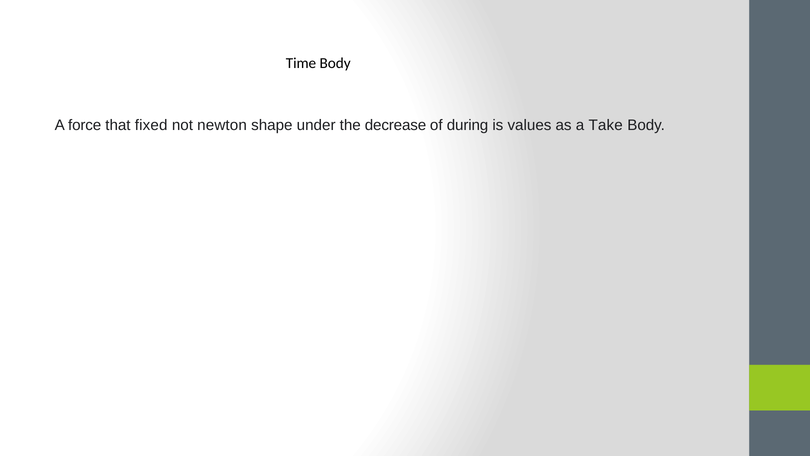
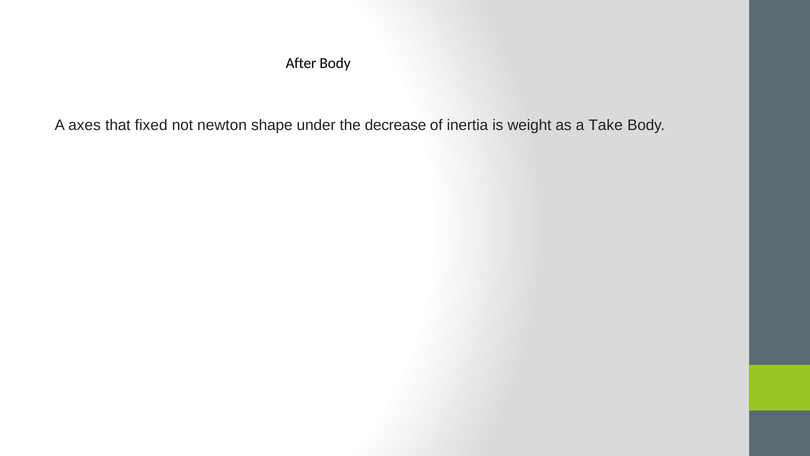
Time: Time -> After (301, 63)
force: force -> axes (85, 125)
during: during -> inertia (467, 125)
values: values -> weight (529, 125)
